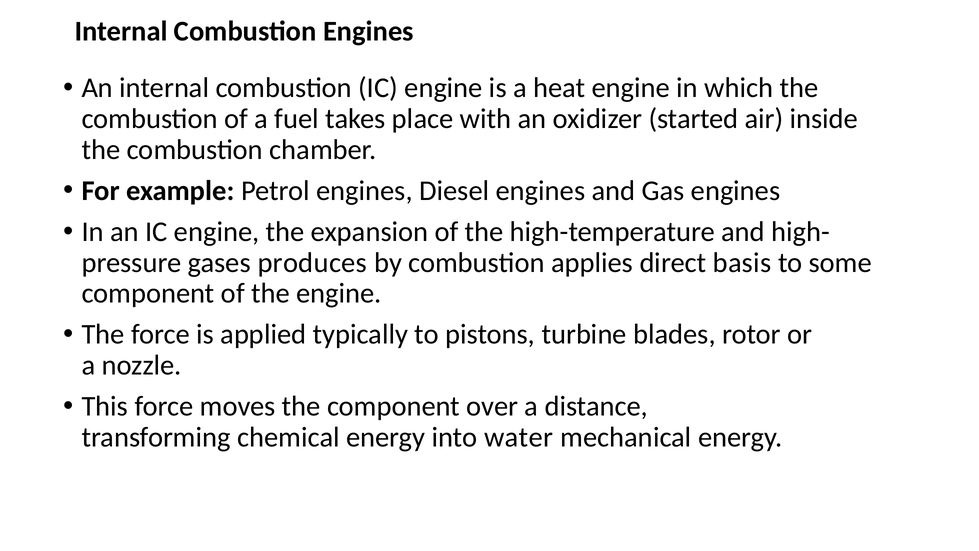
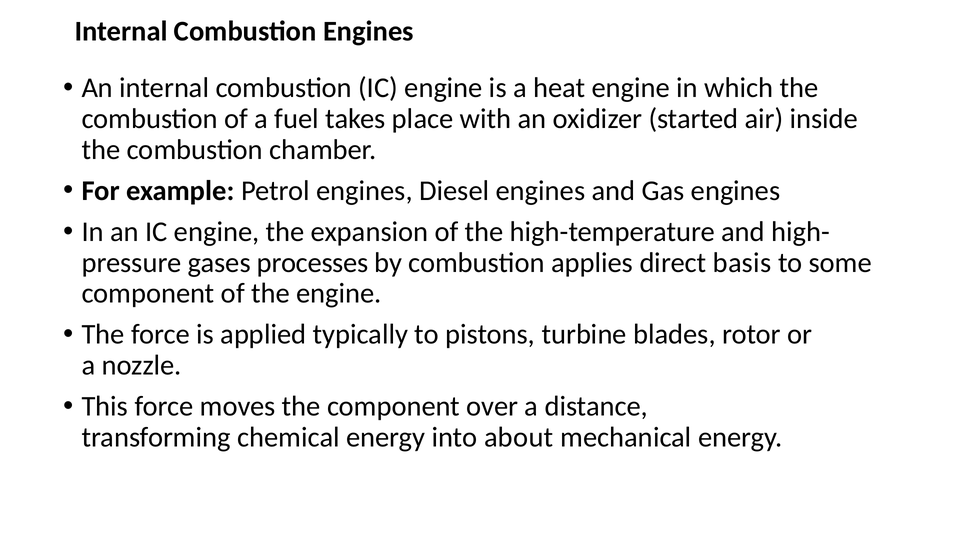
produces: produces -> processes (313, 262)
water: water -> about (519, 437)
